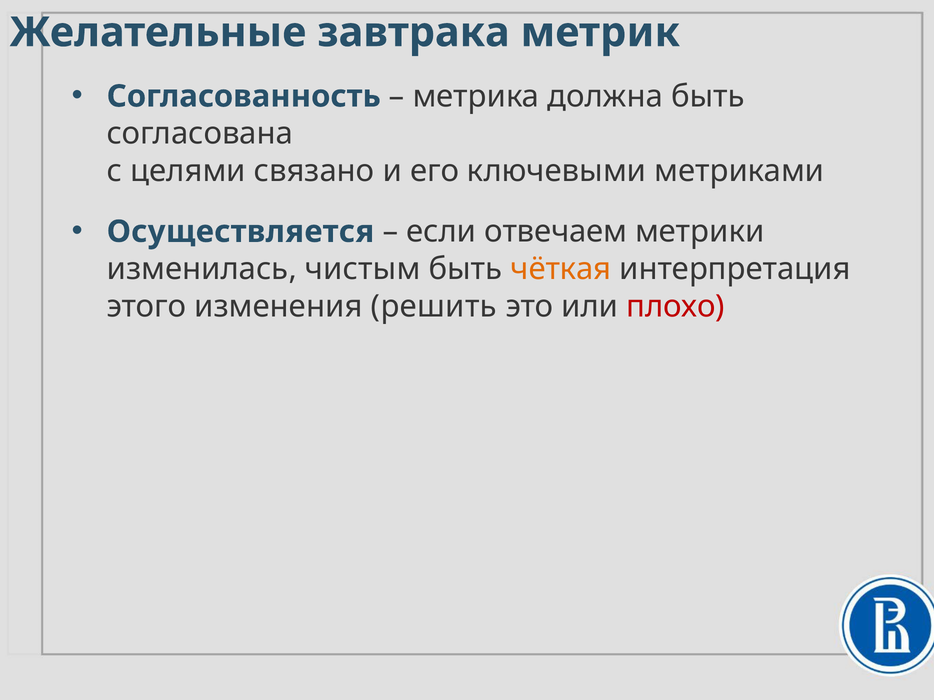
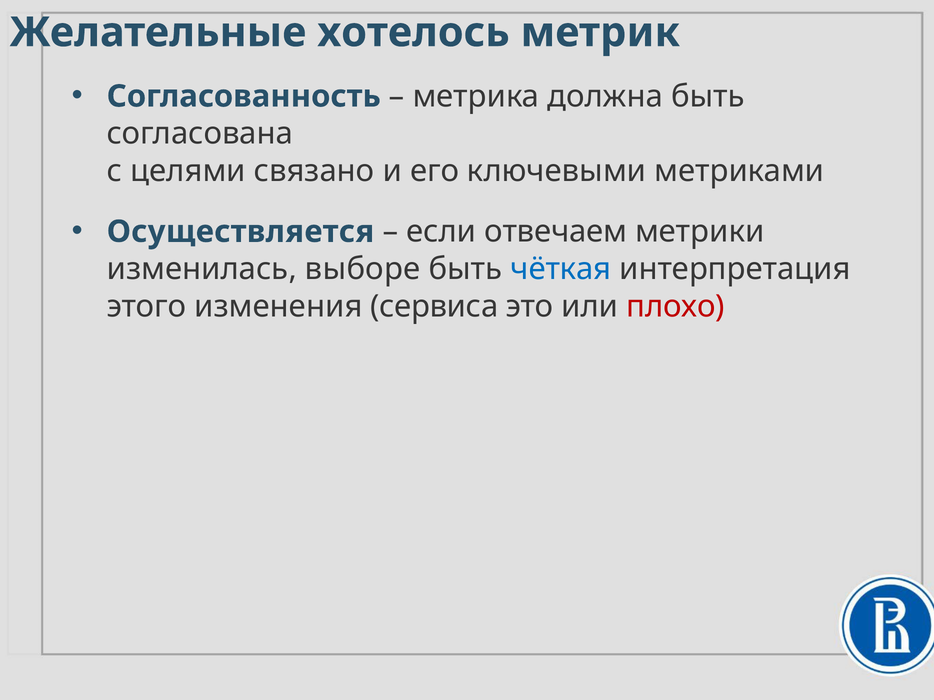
завтрака: завтрака -> хотелось (414, 32)
чистым: чистым -> выборе (363, 269)
чёткая colour: orange -> blue (561, 269)
решить: решить -> сервиса (434, 307)
